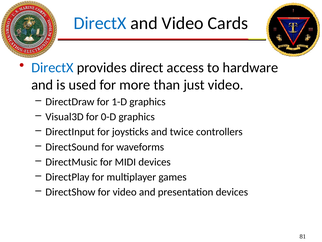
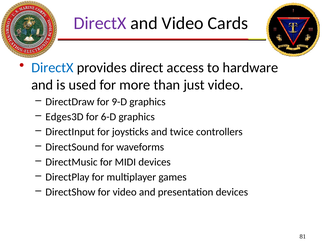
DirectX colour: blue -> purple (100, 23)
1-D: 1-D -> 9-D (119, 102)
Visual3D: Visual3D -> Edges3D (64, 117)
0-D: 0-D -> 6-D (108, 117)
